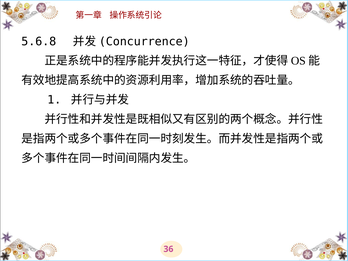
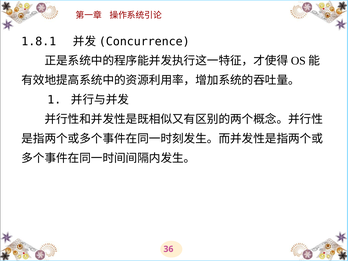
5.6.8: 5.6.8 -> 1.8.1 (39, 41)
